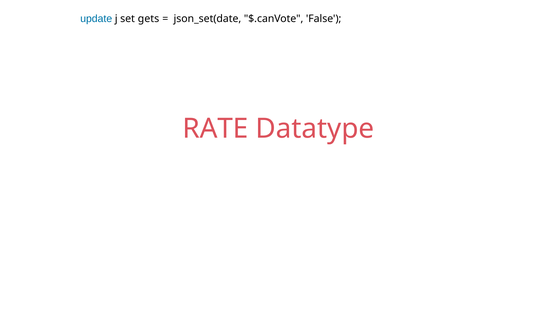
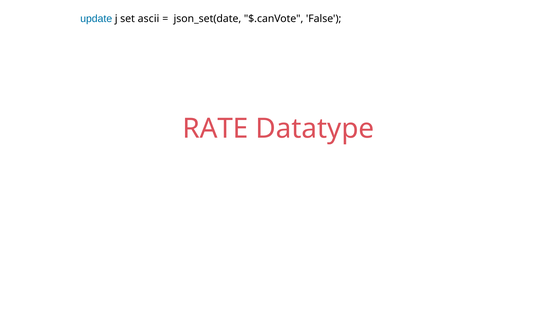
gets: gets -> ascii (149, 19)
